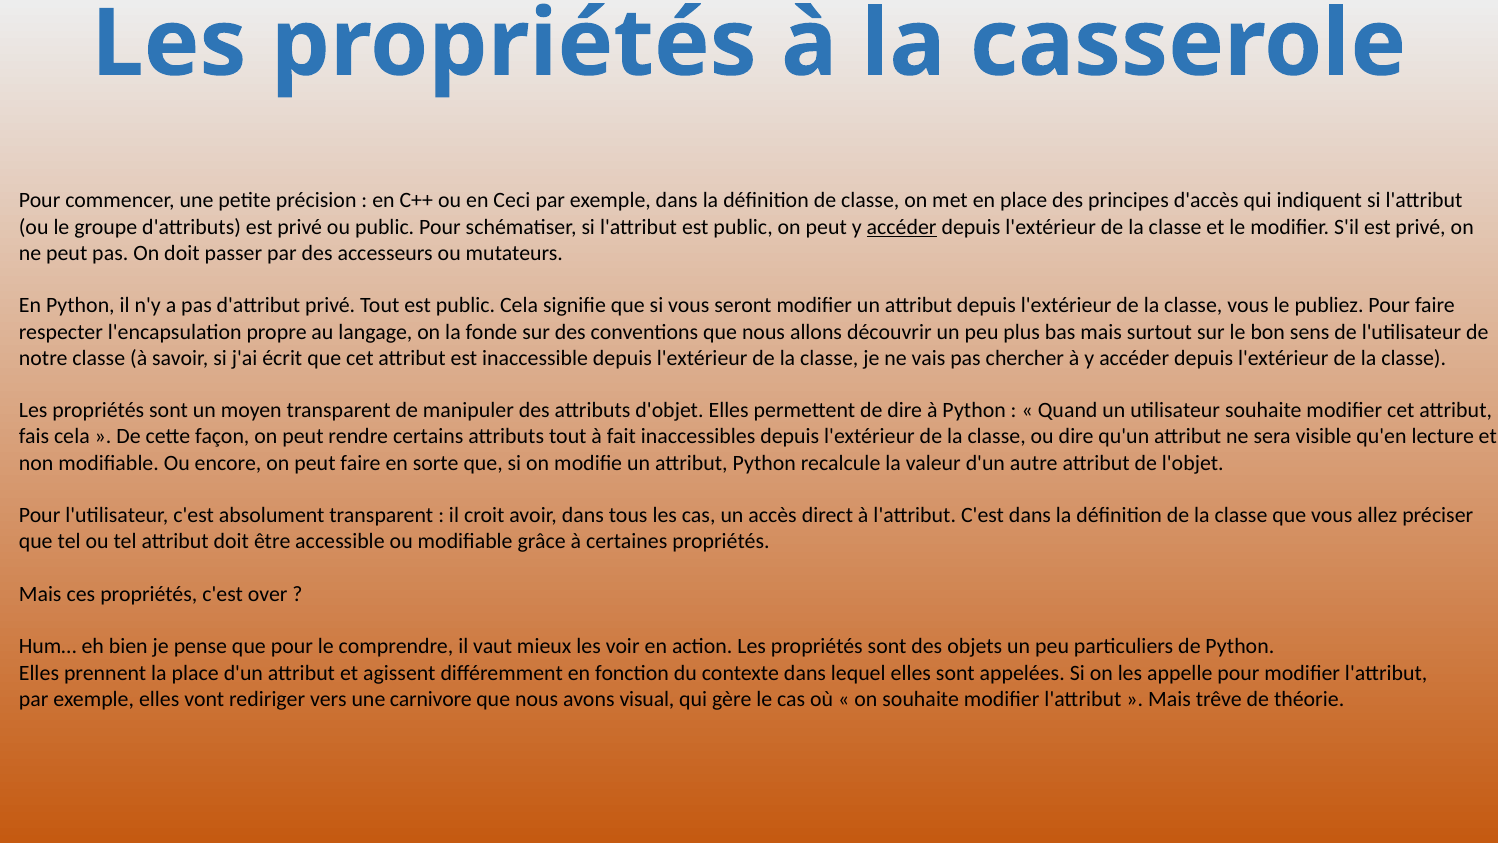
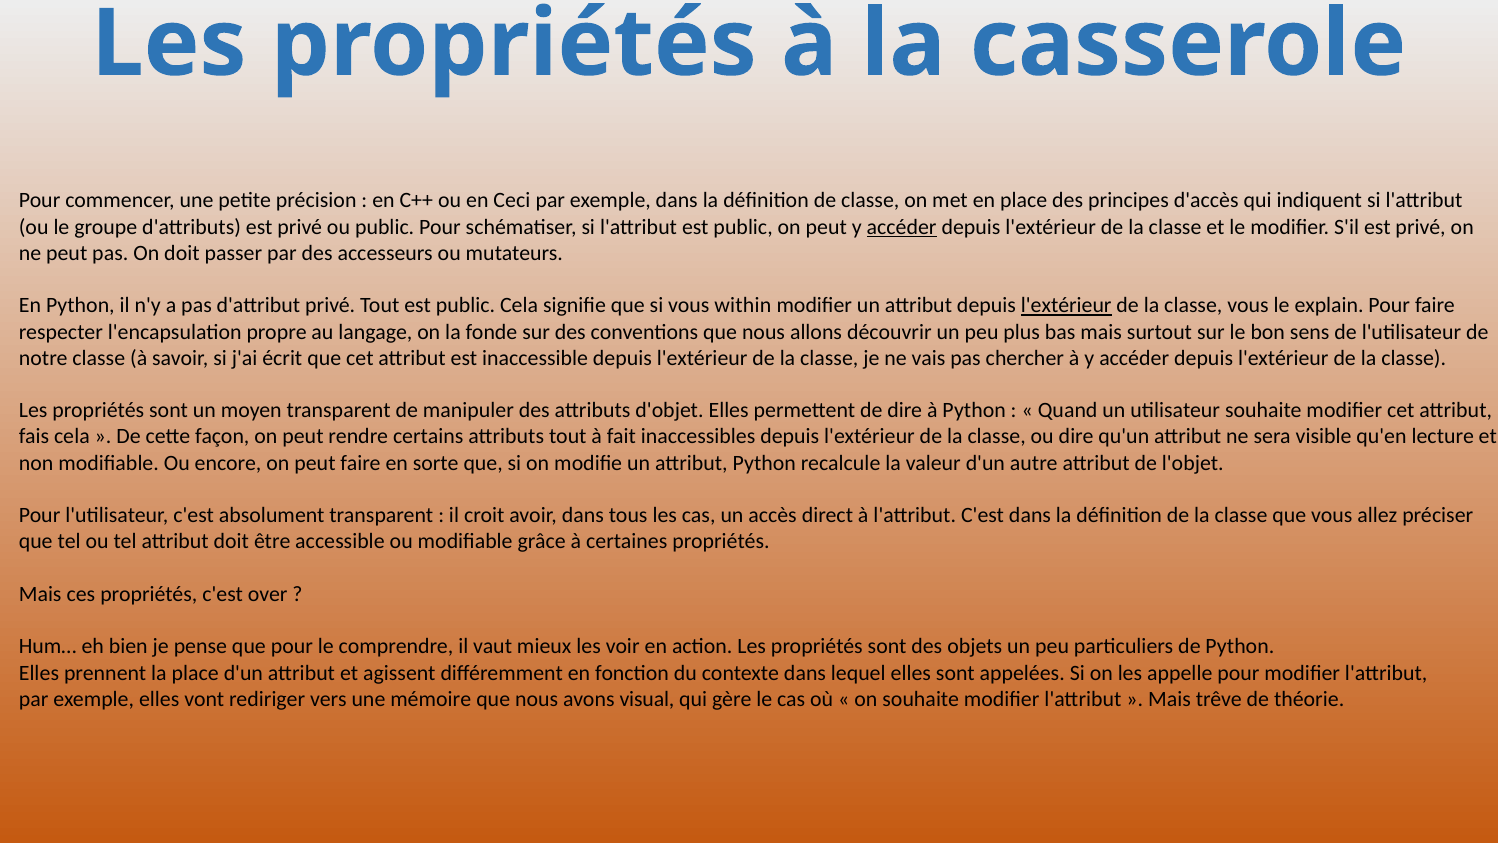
seront: seront -> within (743, 305)
l'extérieur underline: none -> present (1066, 305)
publiez: publiez -> explain (1329, 305)
carnivore: carnivore -> mémoire (431, 699)
